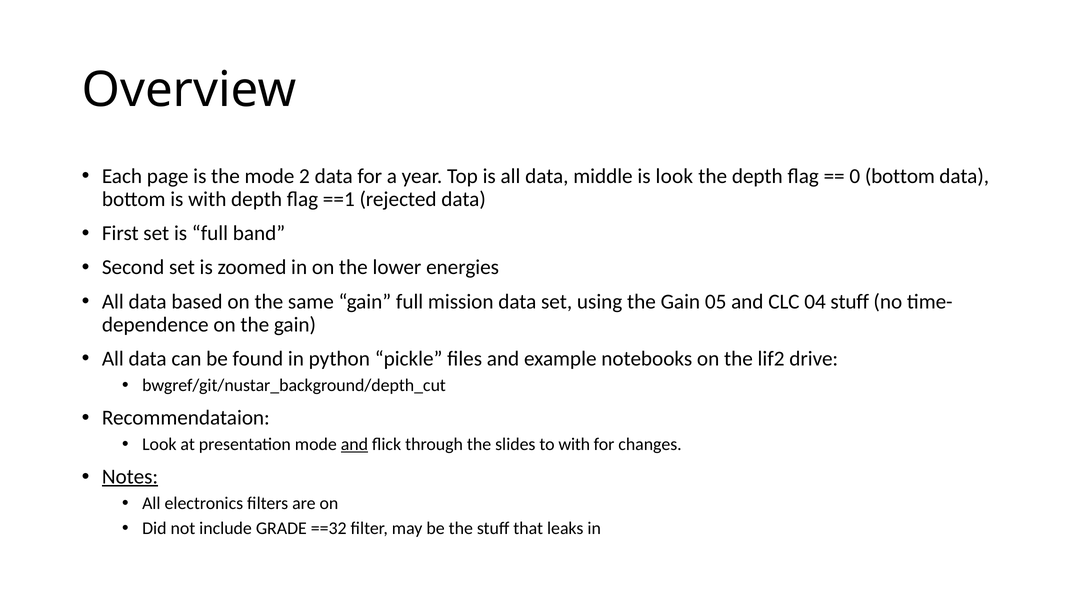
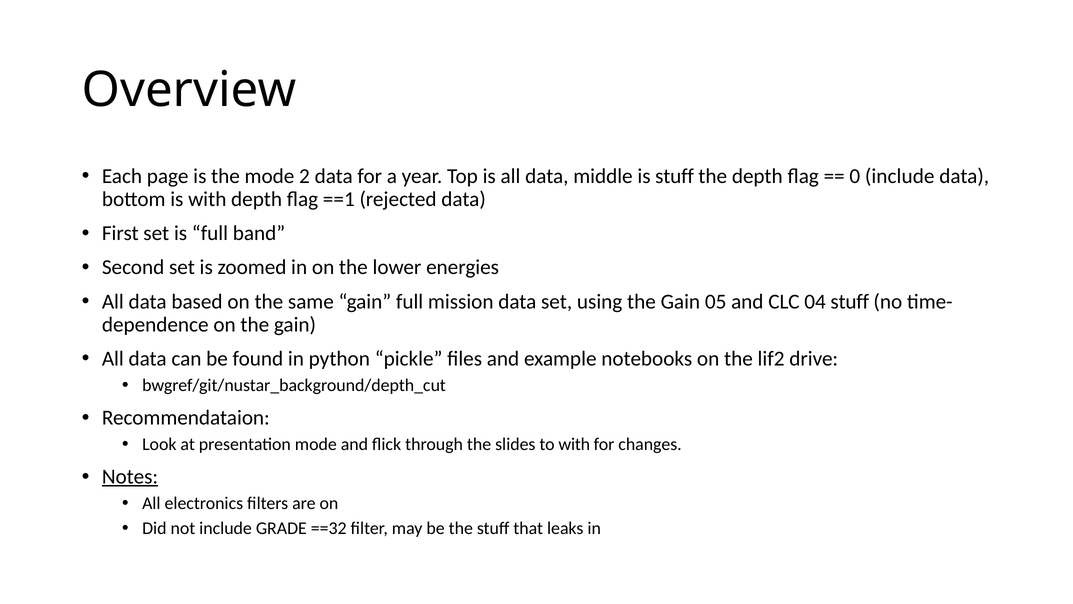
is look: look -> stuff (675, 176)
0 bottom: bottom -> include (900, 176)
and underline: present -> none (354, 444)
